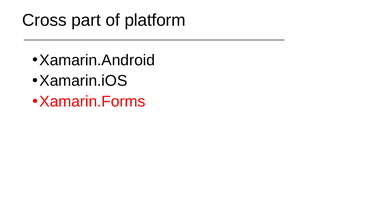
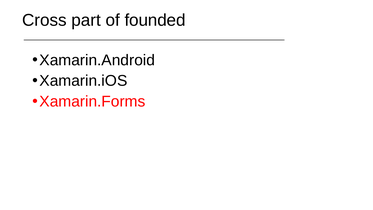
platform: platform -> founded (155, 20)
